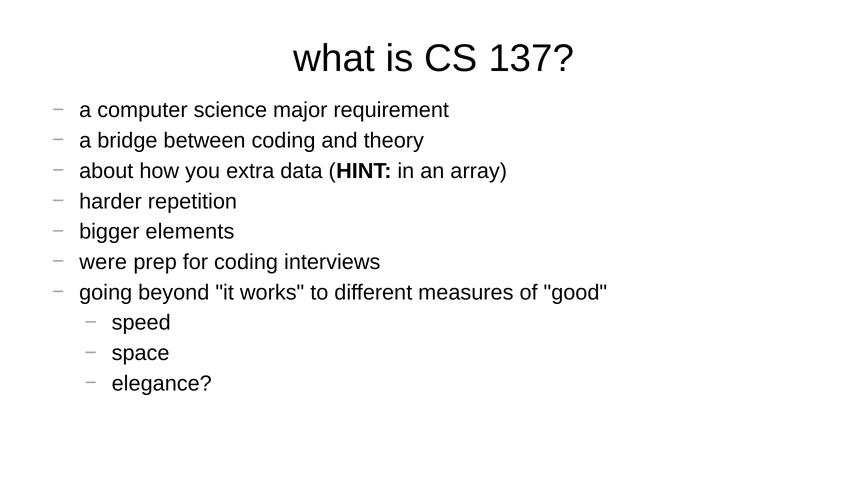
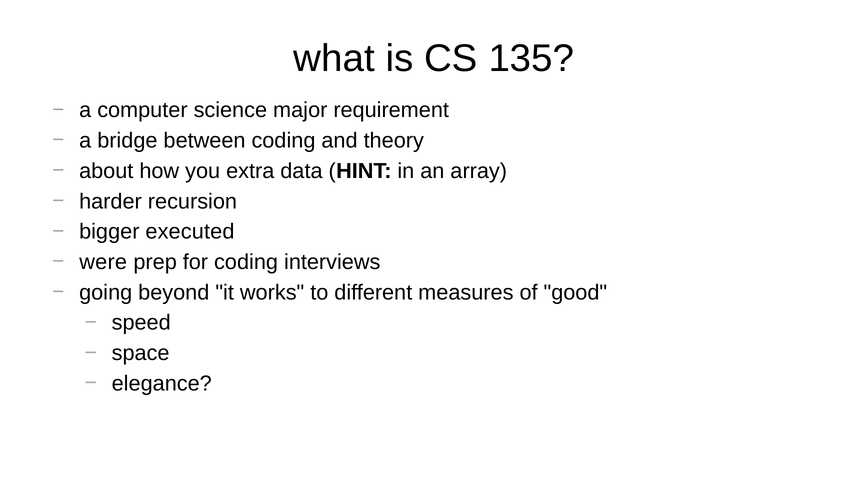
137: 137 -> 135 (531, 59)
repetition: repetition -> recursion (192, 201)
elements: elements -> executed (190, 232)
